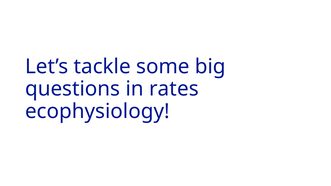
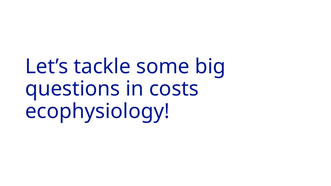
rates: rates -> costs (174, 89)
